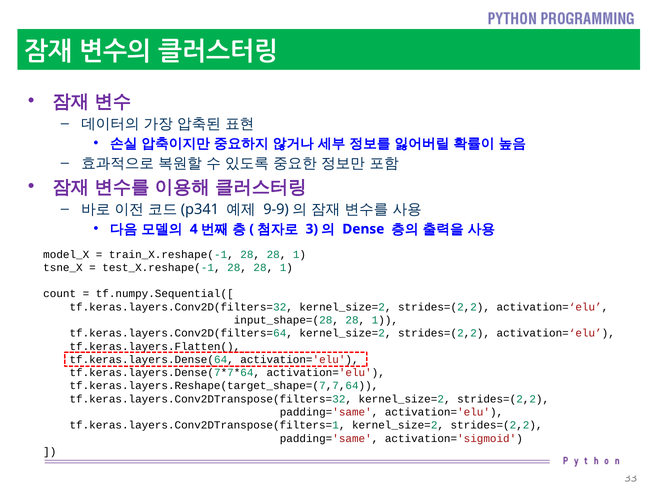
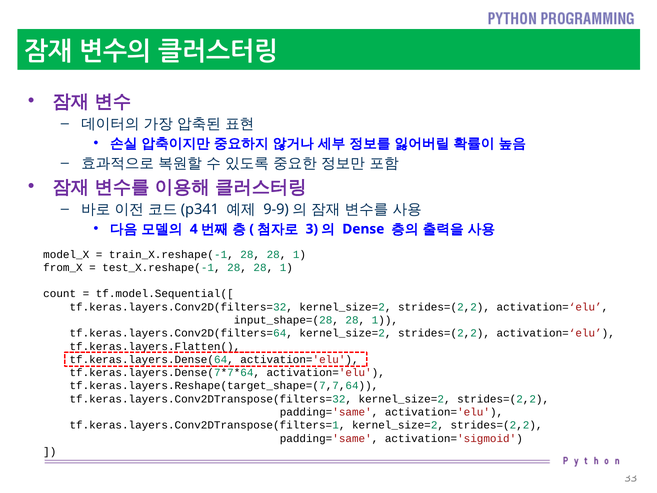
tsne_X: tsne_X -> from_X (63, 267)
tf.numpy.Sequential([: tf.numpy.Sequential([ -> tf.model.Sequential([ (165, 294)
